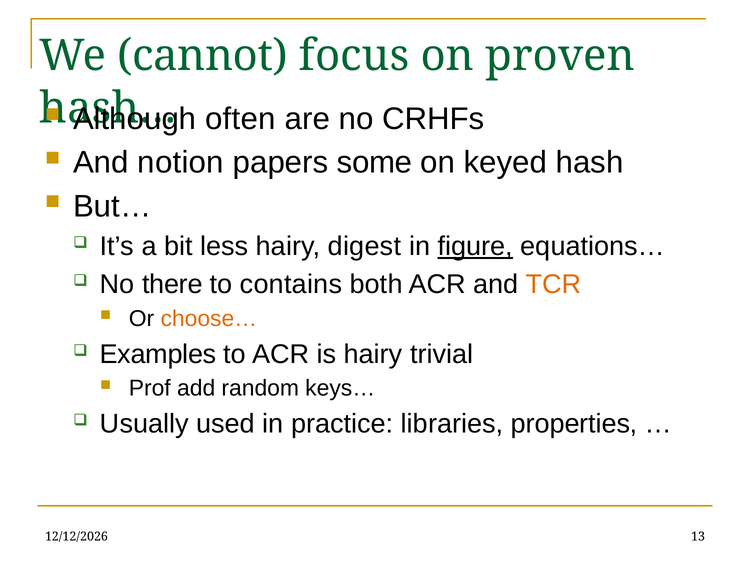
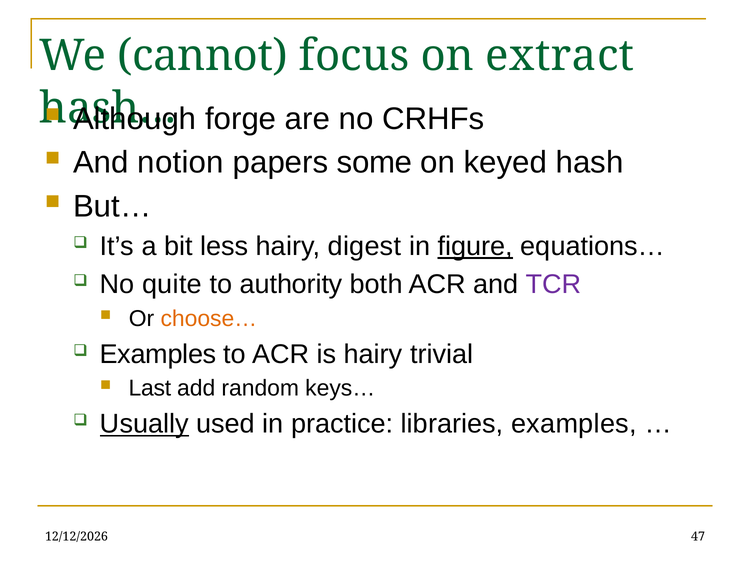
proven: proven -> extract (560, 56)
often: often -> forge (241, 119)
there: there -> quite (172, 284)
contains: contains -> authority (291, 284)
TCR colour: orange -> purple (553, 284)
Prof: Prof -> Last (150, 389)
Usually underline: none -> present (144, 424)
libraries properties: properties -> examples (574, 424)
13: 13 -> 47 (698, 537)
